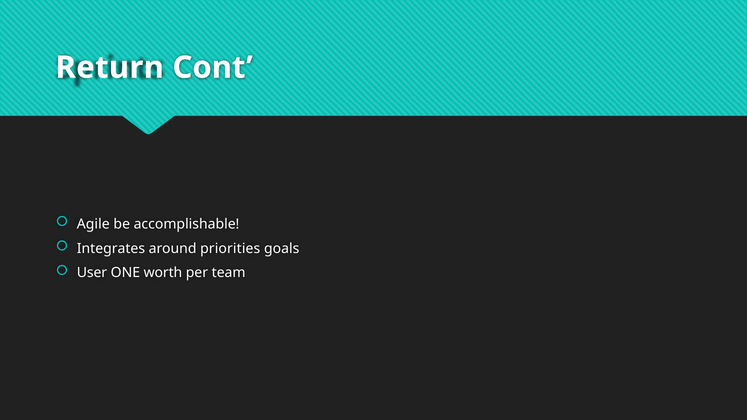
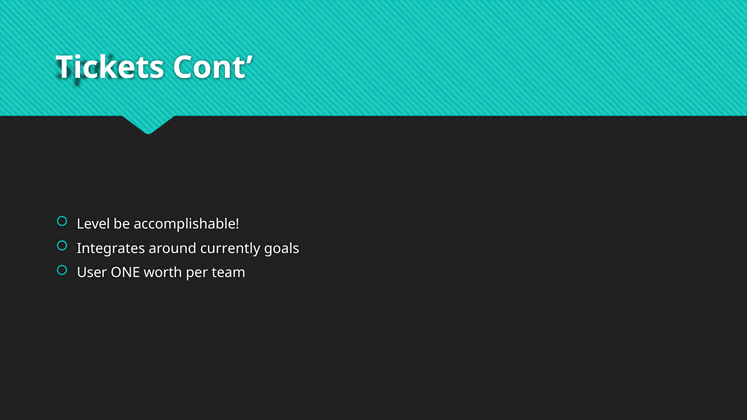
Return: Return -> Tickets (110, 68)
Agile: Agile -> Level (93, 224)
priorities: priorities -> currently (230, 249)
